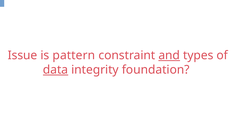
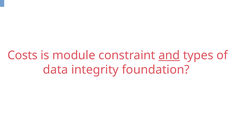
Issue: Issue -> Costs (23, 55)
pattern: pattern -> module (74, 55)
data underline: present -> none (56, 70)
